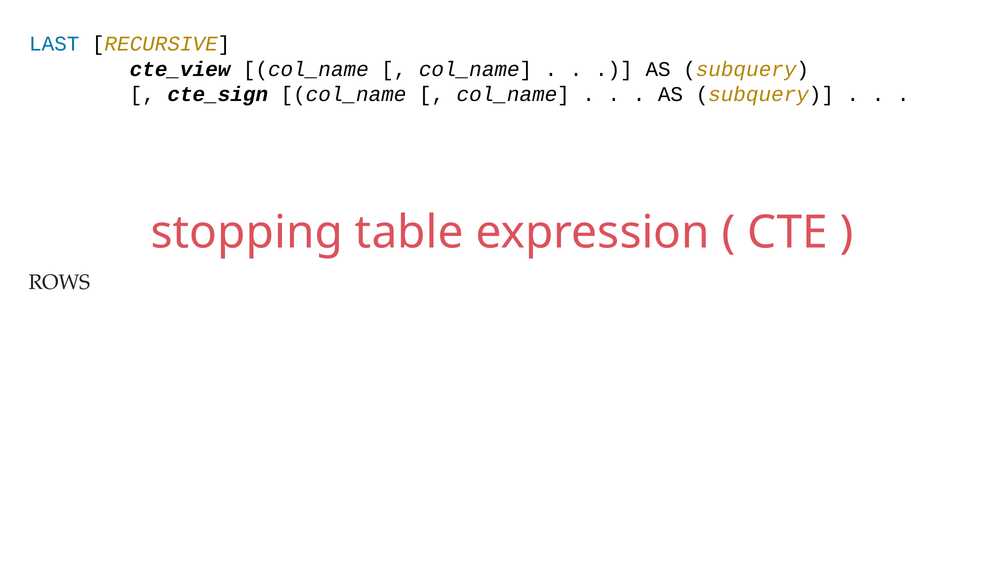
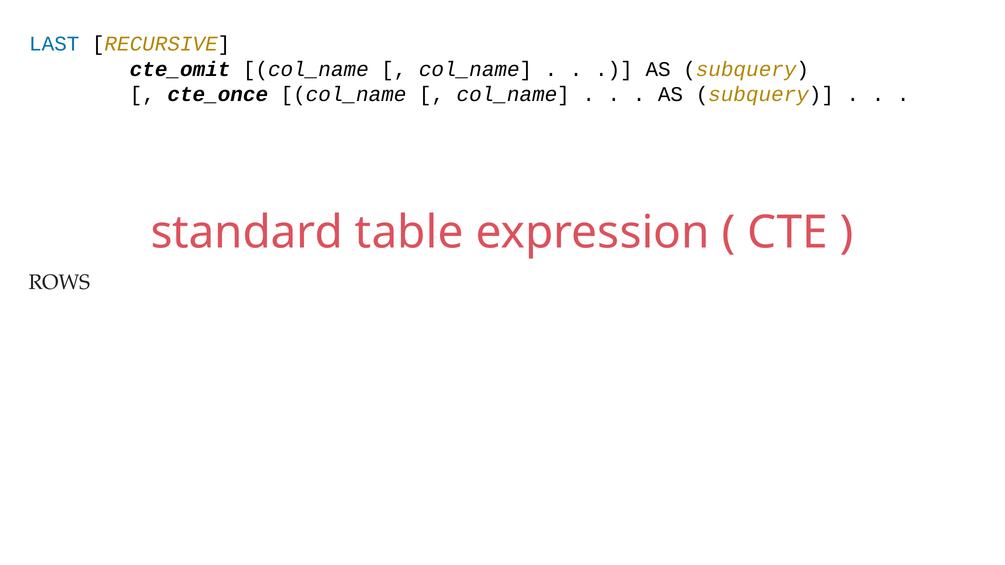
cte_view: cte_view -> cte_omit (180, 69)
cte_sign: cte_sign -> cte_once (218, 94)
stopping: stopping -> standard (247, 232)
